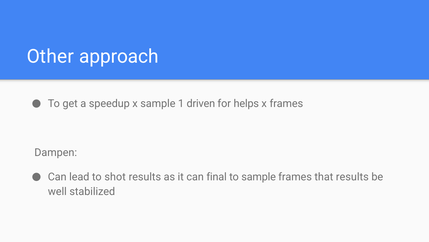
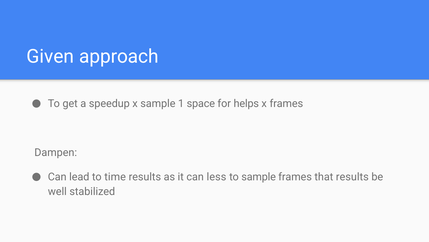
Other: Other -> Given (50, 56)
driven: driven -> space (201, 103)
shot: shot -> time (115, 176)
final: final -> less (216, 176)
